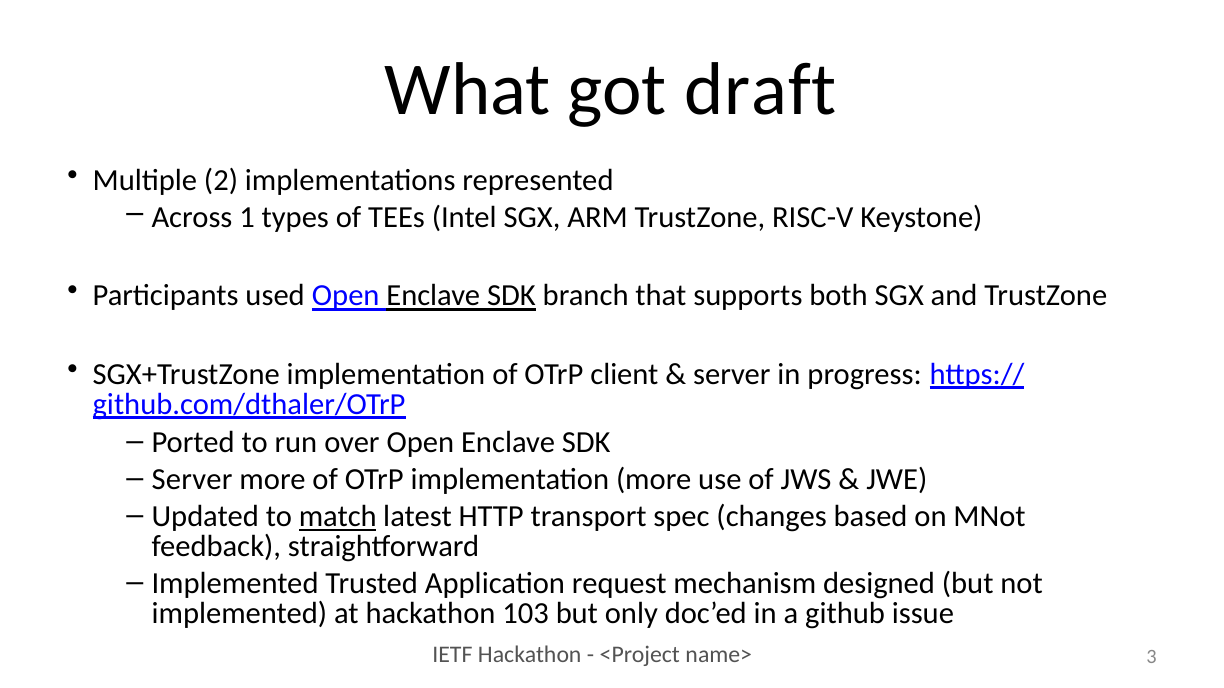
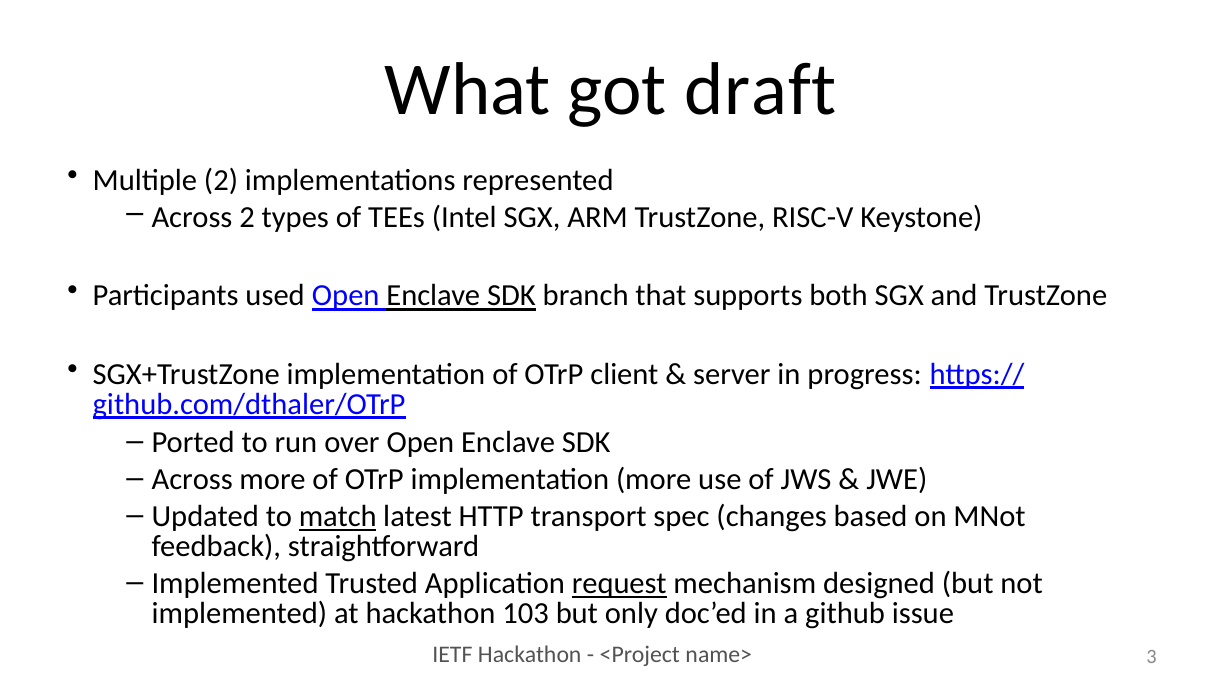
Across 1: 1 -> 2 (247, 218)
Server: Server -> Across (192, 480)
request underline: none -> present (619, 584)
